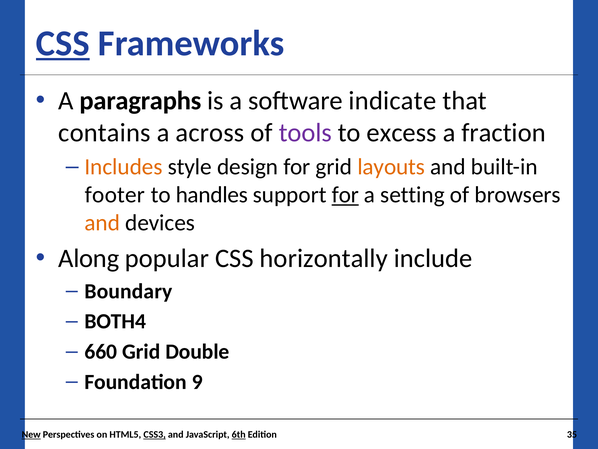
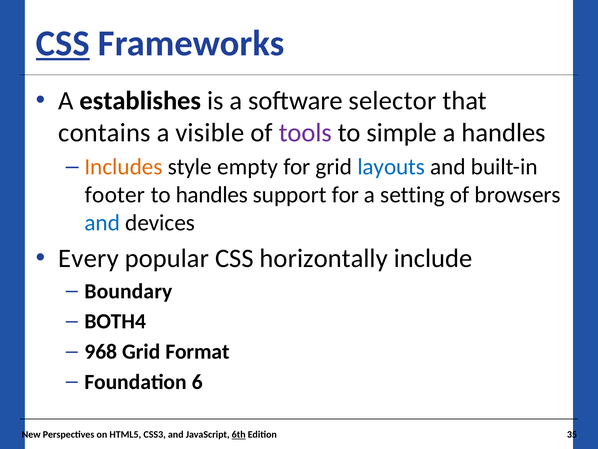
paragraphs: paragraphs -> establishes (140, 101)
indicate: indicate -> selector (392, 101)
across: across -> visible (210, 132)
excess: excess -> simple (402, 132)
a fraction: fraction -> handles (504, 132)
design: design -> empty (248, 167)
layouts colour: orange -> blue (391, 167)
for underline: present -> none (345, 195)
and colour: orange -> blue (102, 223)
Along: Along -> Every (89, 258)
660: 660 -> 968 (101, 351)
Double: Double -> Format (197, 351)
9: 9 -> 6 (197, 382)
New underline: present -> none (31, 434)
CSS3 underline: present -> none (155, 434)
